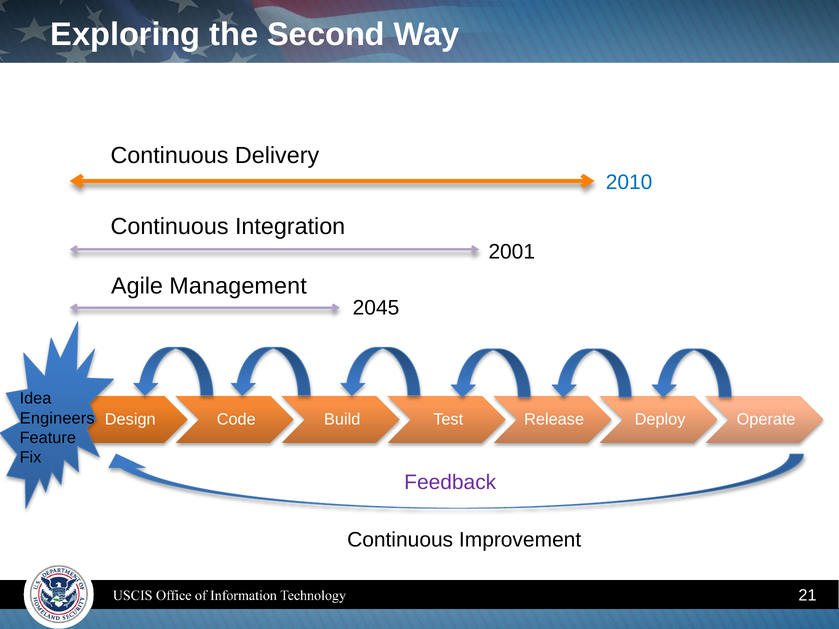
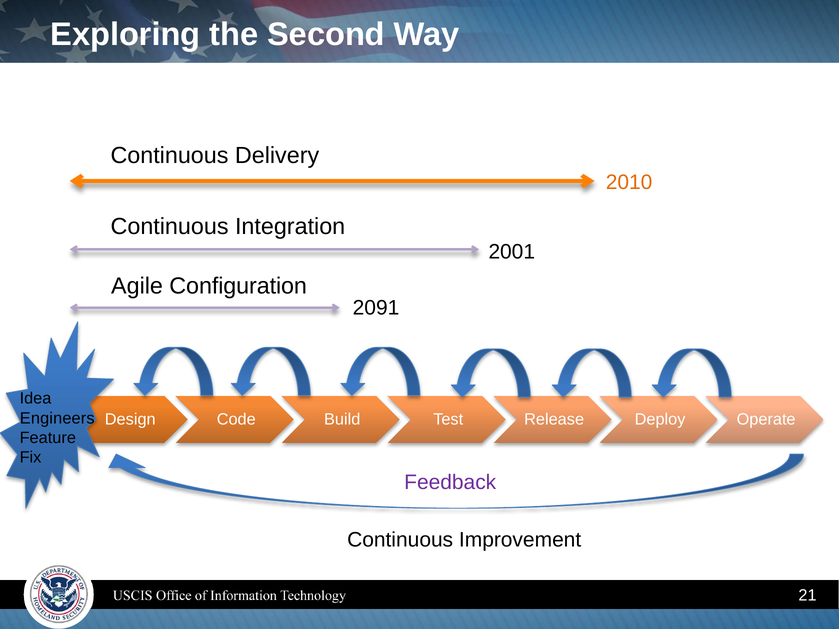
2010 colour: blue -> orange (629, 182)
Management: Management -> Configuration (238, 286)
2045: 2045 -> 2091 (376, 308)
